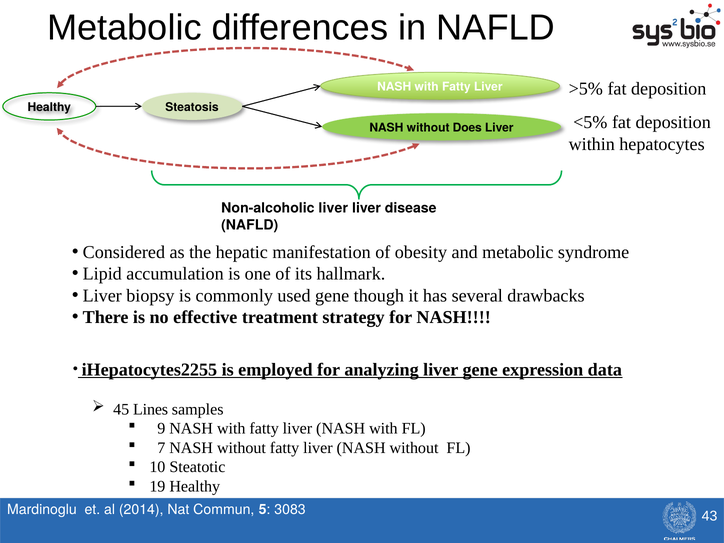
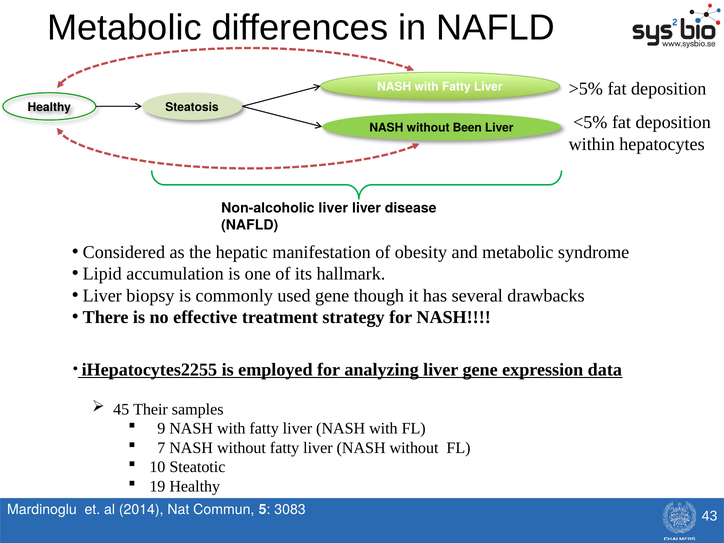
Does: Does -> Been (467, 128)
Lines: Lines -> Their (151, 409)
